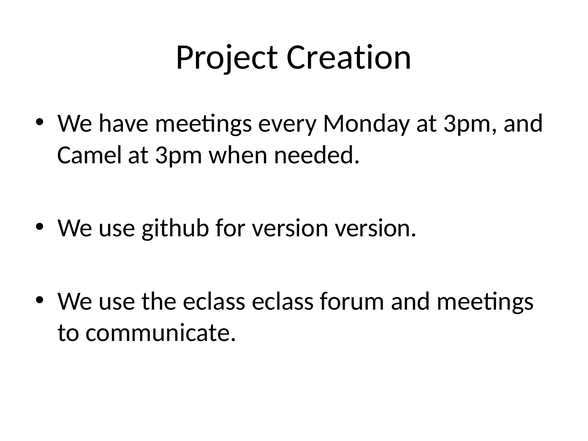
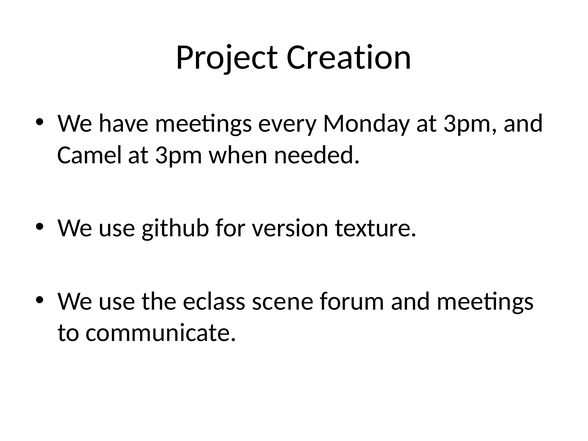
version version: version -> texture (376, 228)
eclass eclass: eclass -> scene (283, 301)
